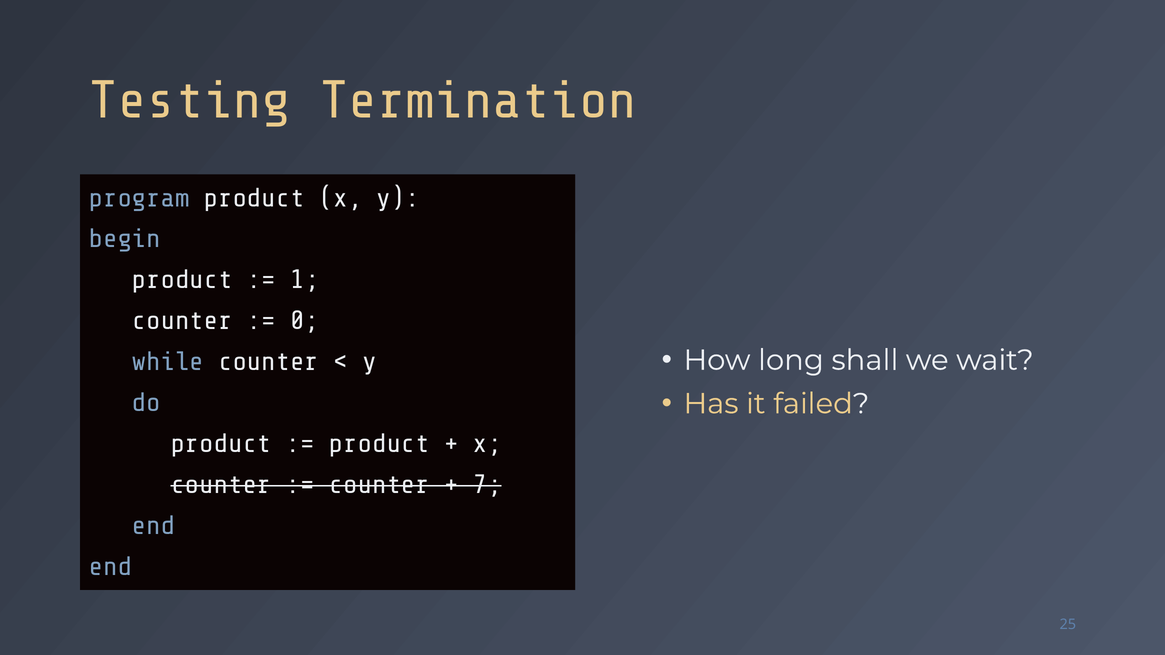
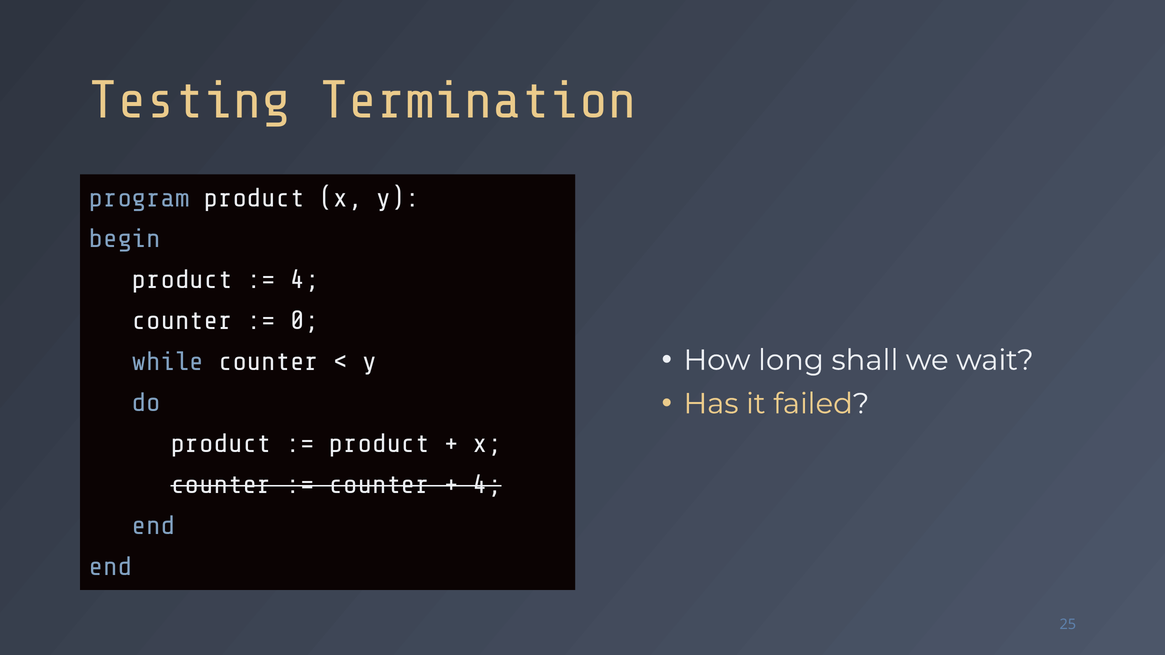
1: 1 -> 4 (305, 280)
7: 7 -> 4 (487, 485)
